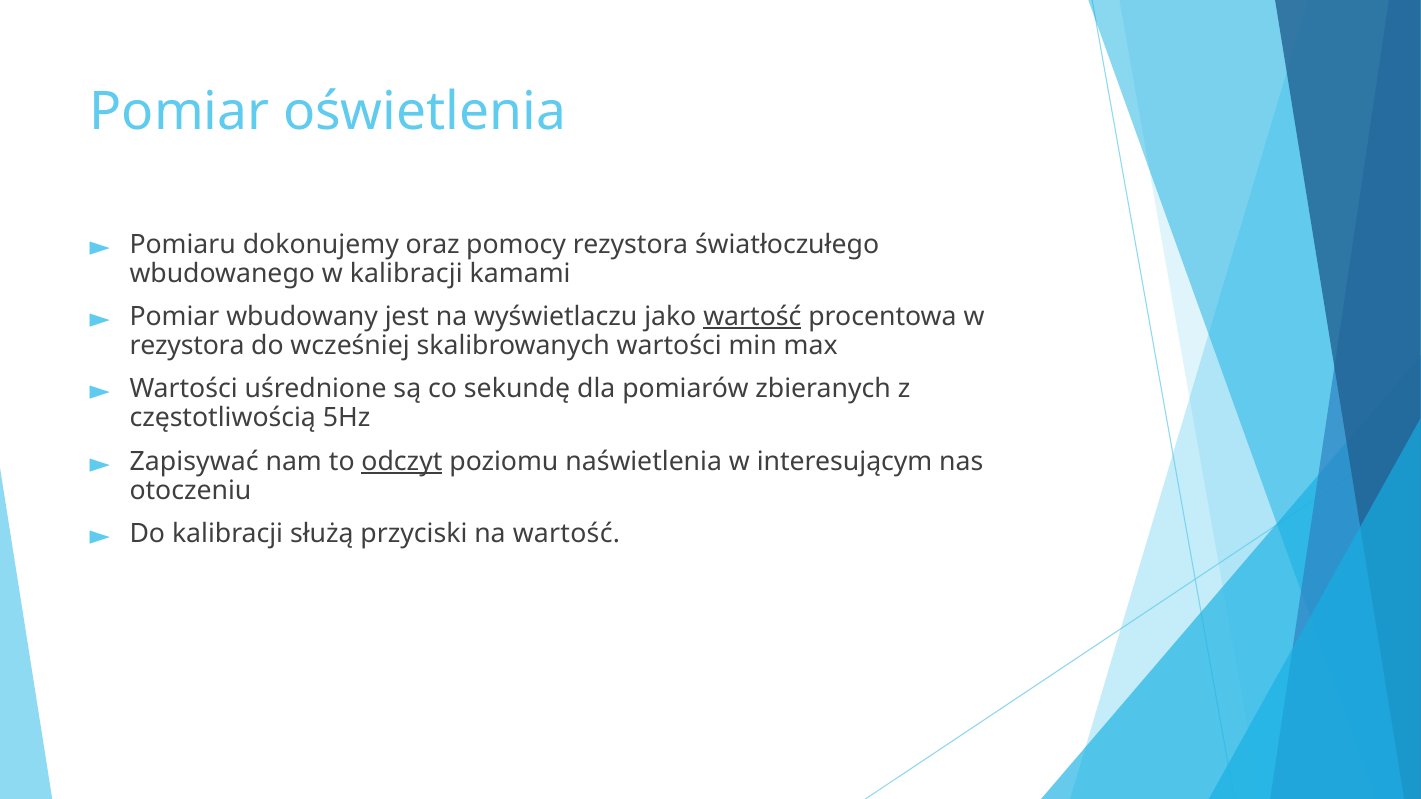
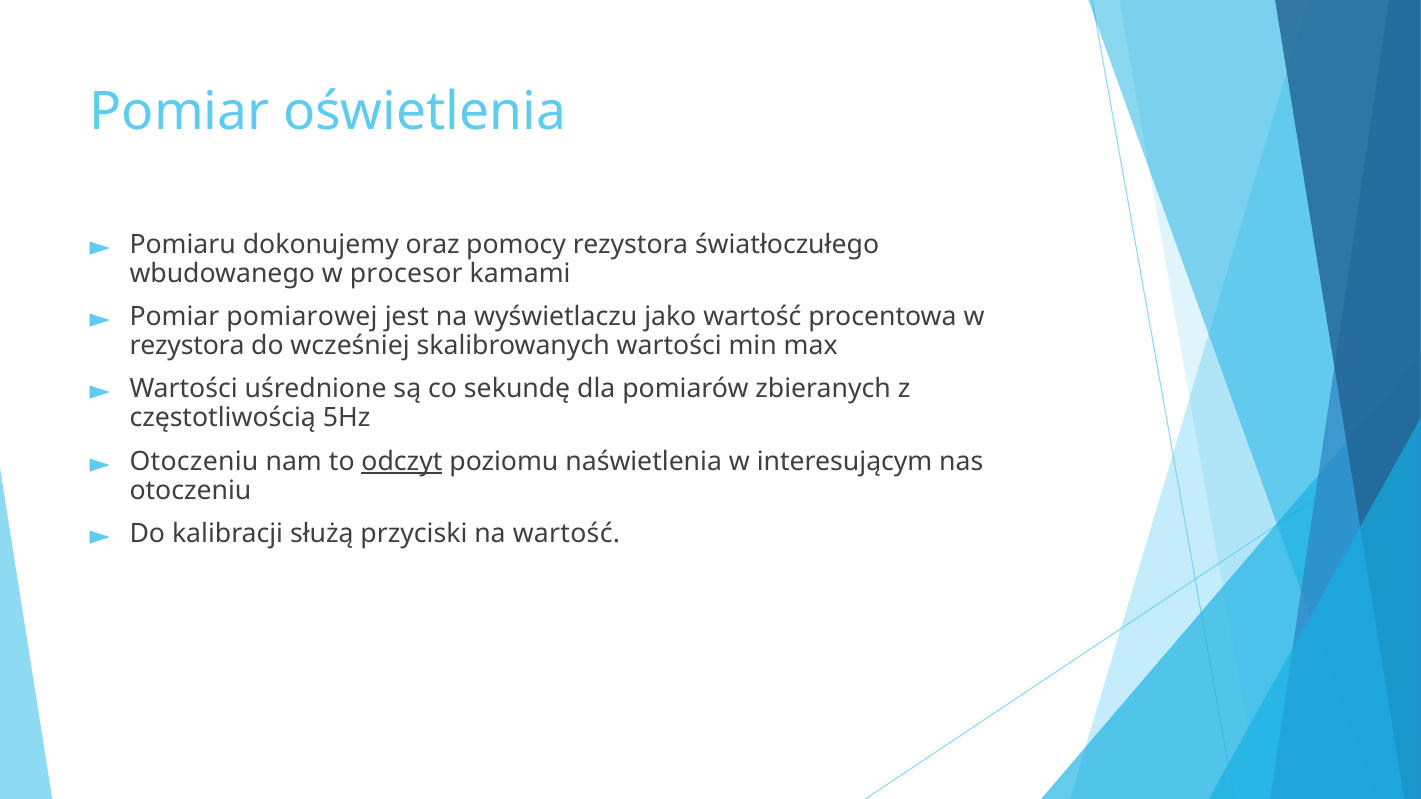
w kalibracji: kalibracji -> procesor (406, 273)
wbudowany: wbudowany -> pomiarowej (302, 317)
wartość underline: present -> none (752, 317)
Zapisywać: Zapisywać -> Otoczeniu (194, 462)
